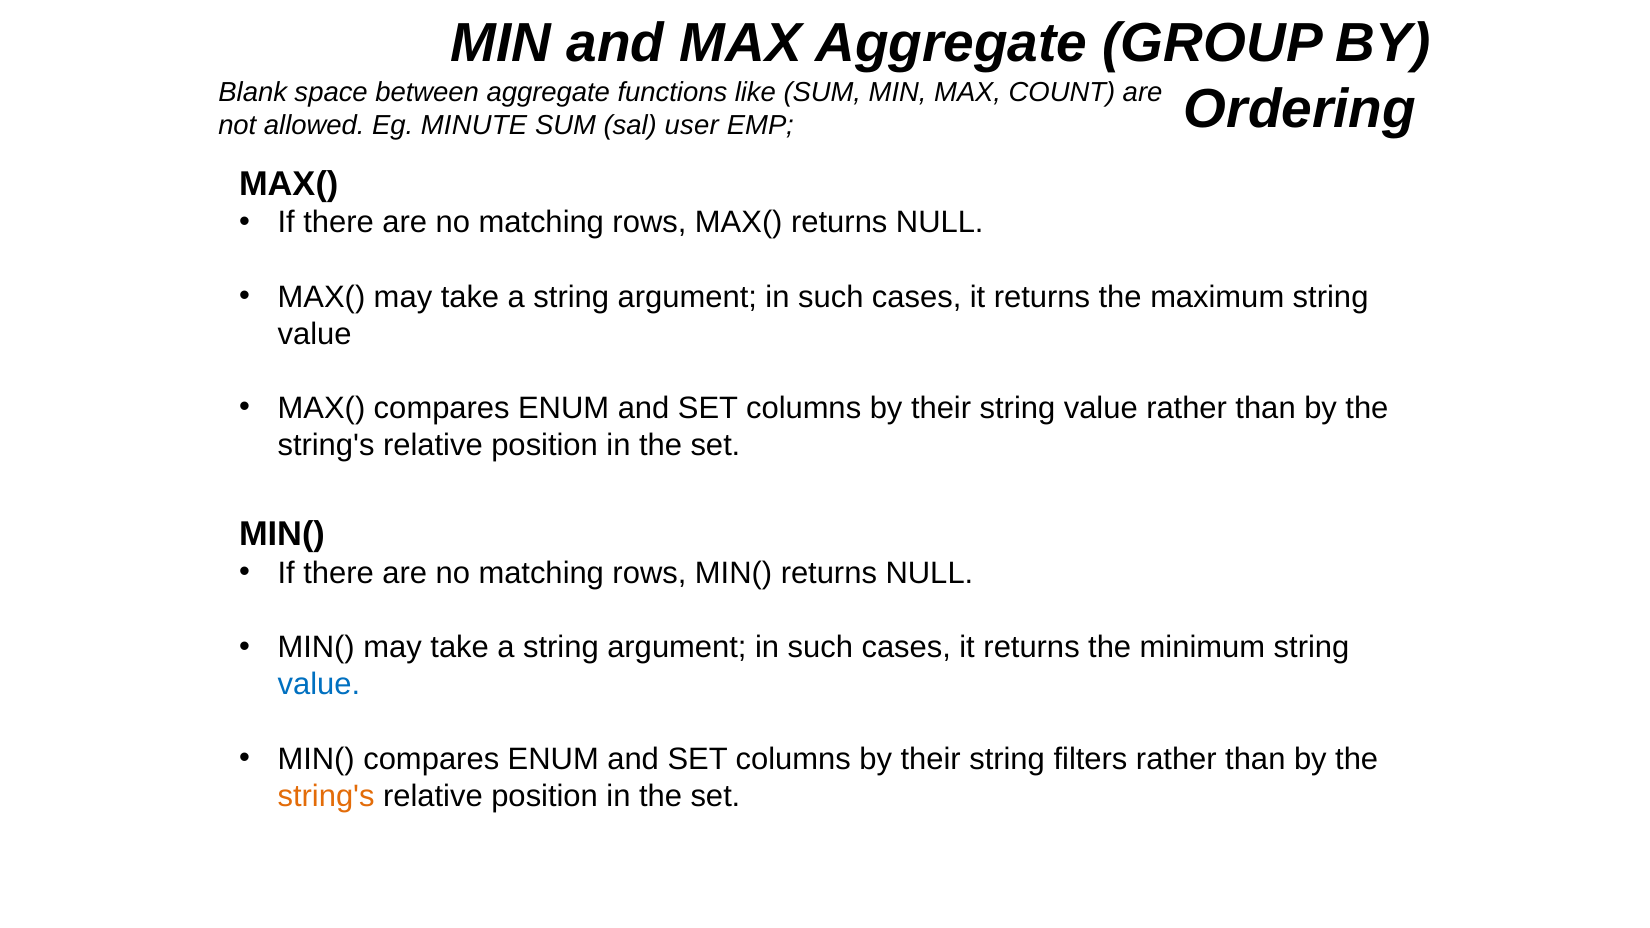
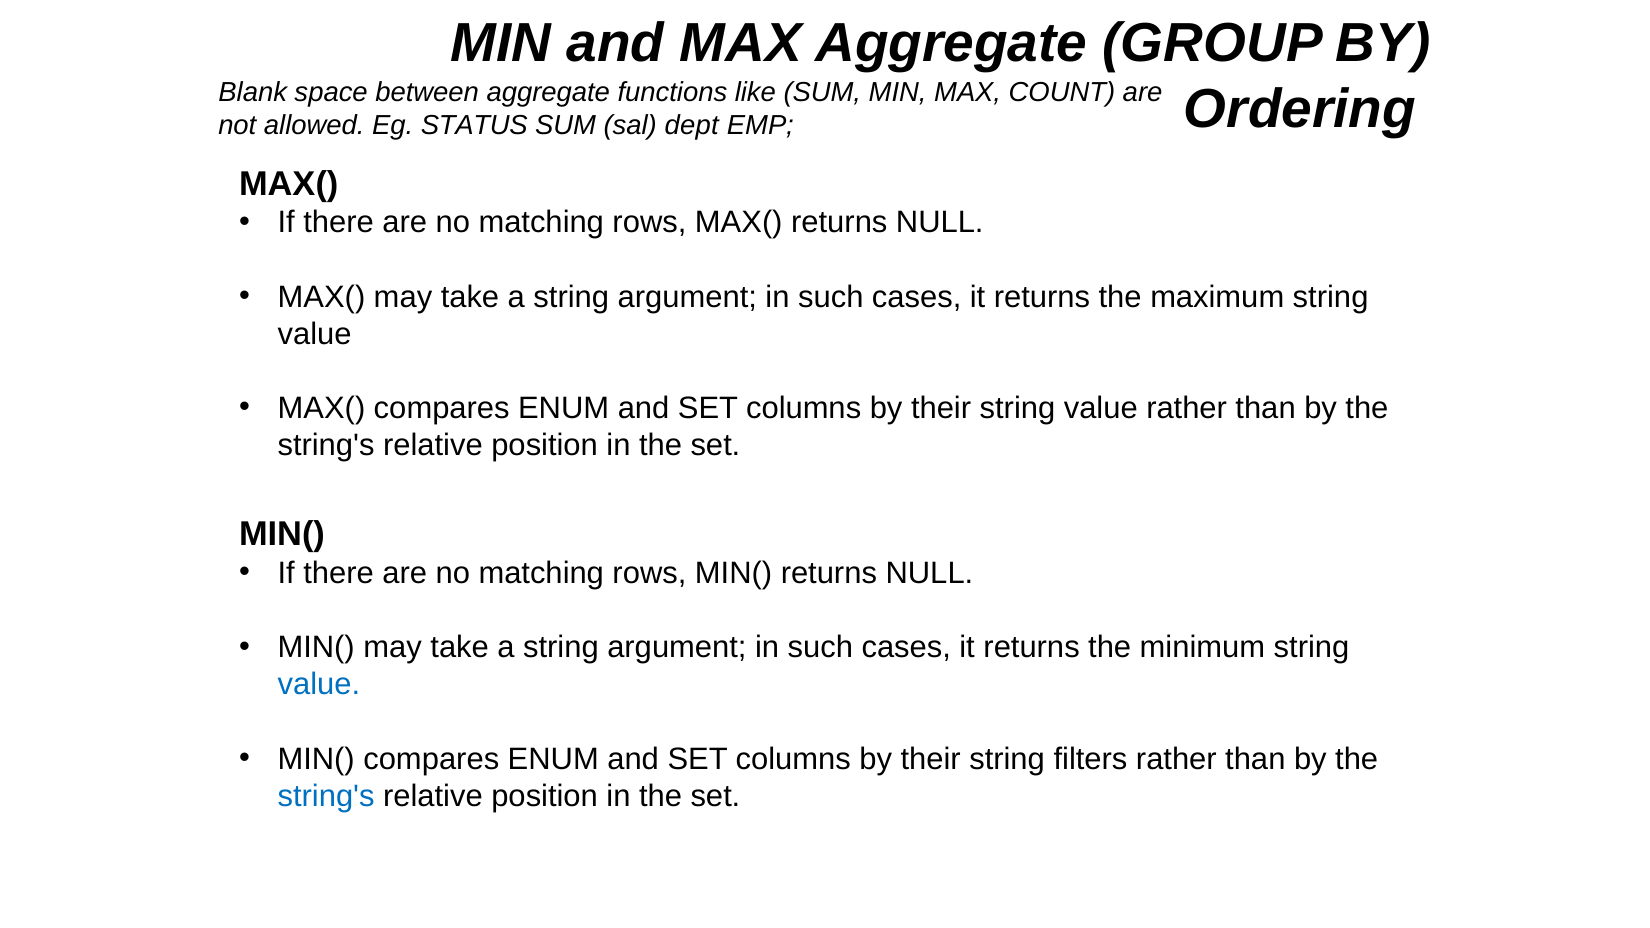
MINUTE: MINUTE -> STATUS (474, 125)
user: user -> dept (692, 125)
string's colour: orange -> blue (326, 796)
